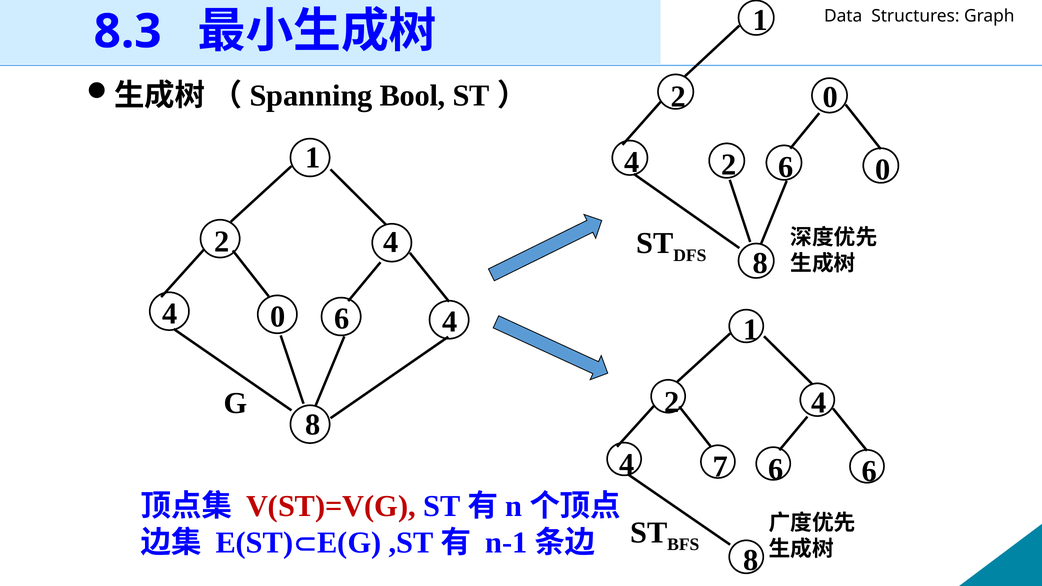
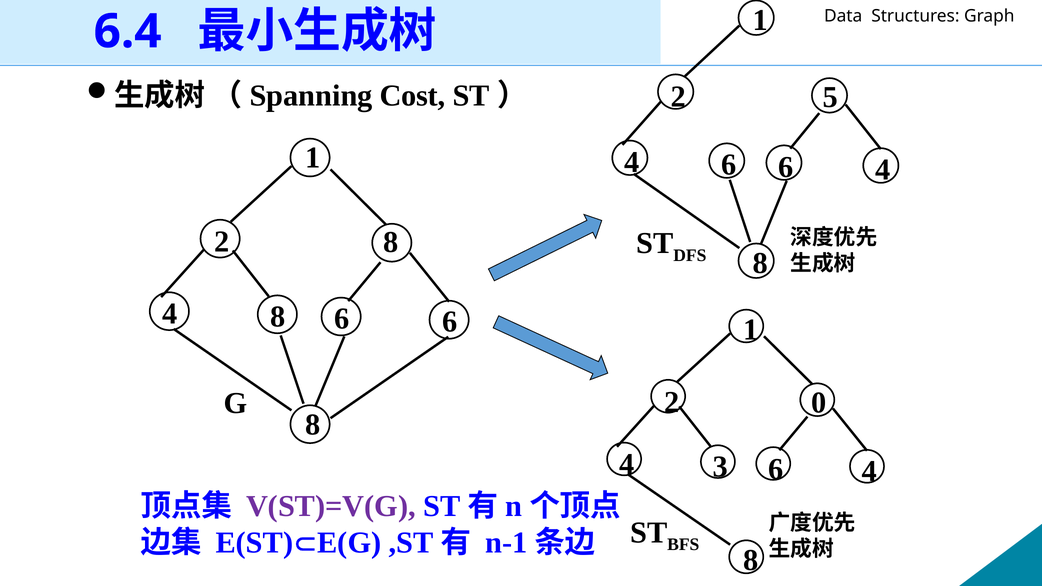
8.3: 8.3 -> 6.4 (128, 32)
Bool: Bool -> Cost (412, 96)
2 0: 0 -> 5 (830, 97)
4 2: 2 -> 6 (729, 165)
0: 0 -> 4 (883, 170)
4: 4 -> 8 (391, 242)
4 0: 0 -> 8 (278, 317)
4: 4 -> 6 (450, 322)
4: 4 -> 0 (819, 403)
7: 7 -> 3 (720, 467)
6: 6 -> 4 (870, 471)
V(ST)=V(G colour: red -> purple (331, 507)
